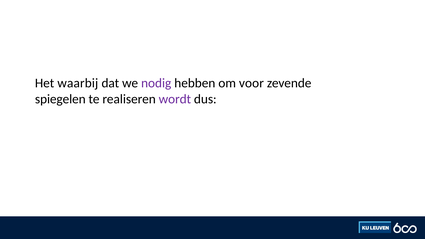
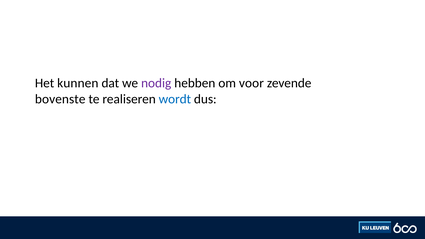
waarbij: waarbij -> kunnen (78, 83)
spiegelen: spiegelen -> bovenste (60, 99)
wordt colour: purple -> blue (175, 99)
